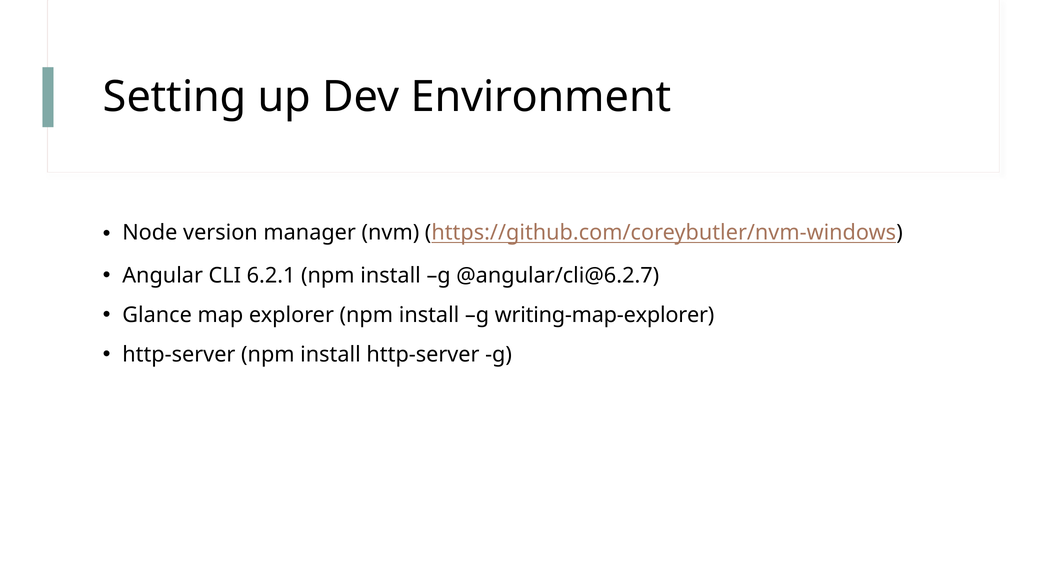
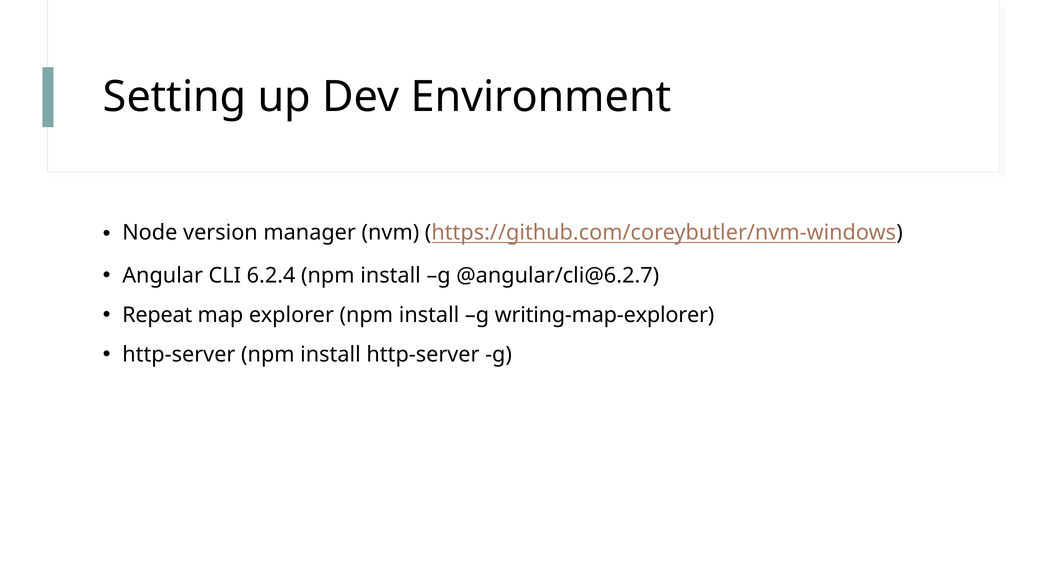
6.2.1: 6.2.1 -> 6.2.4 (271, 276)
Glance: Glance -> Repeat (157, 315)
